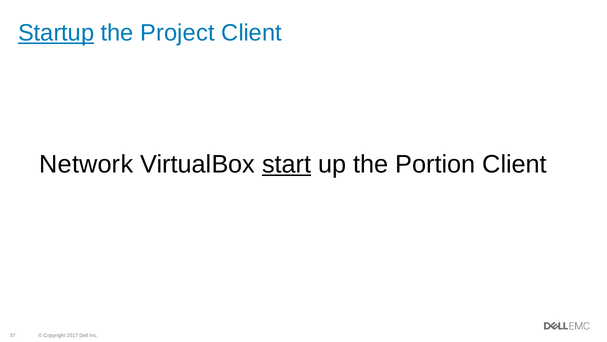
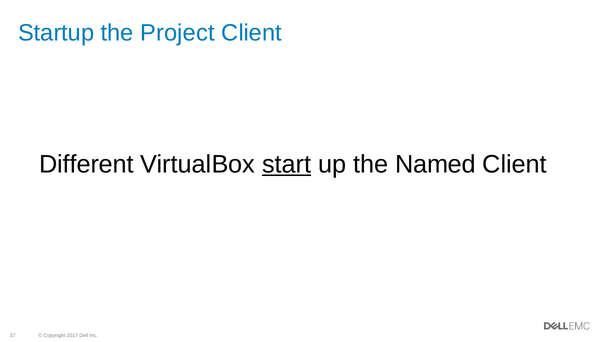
Startup underline: present -> none (56, 33)
Network: Network -> Different (86, 164)
Portion: Portion -> Named (436, 164)
